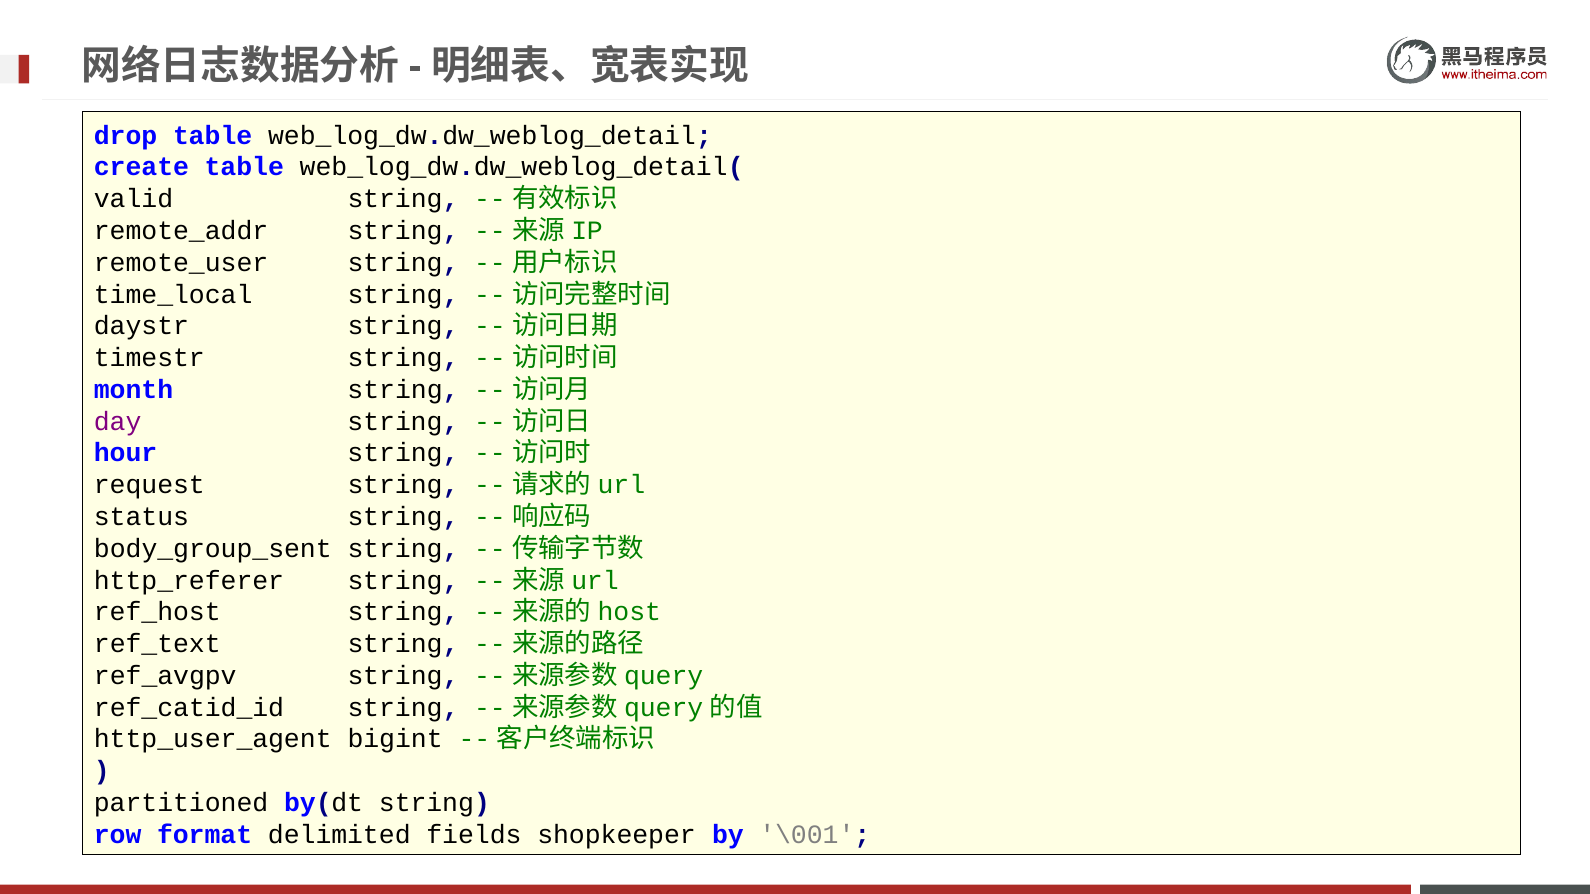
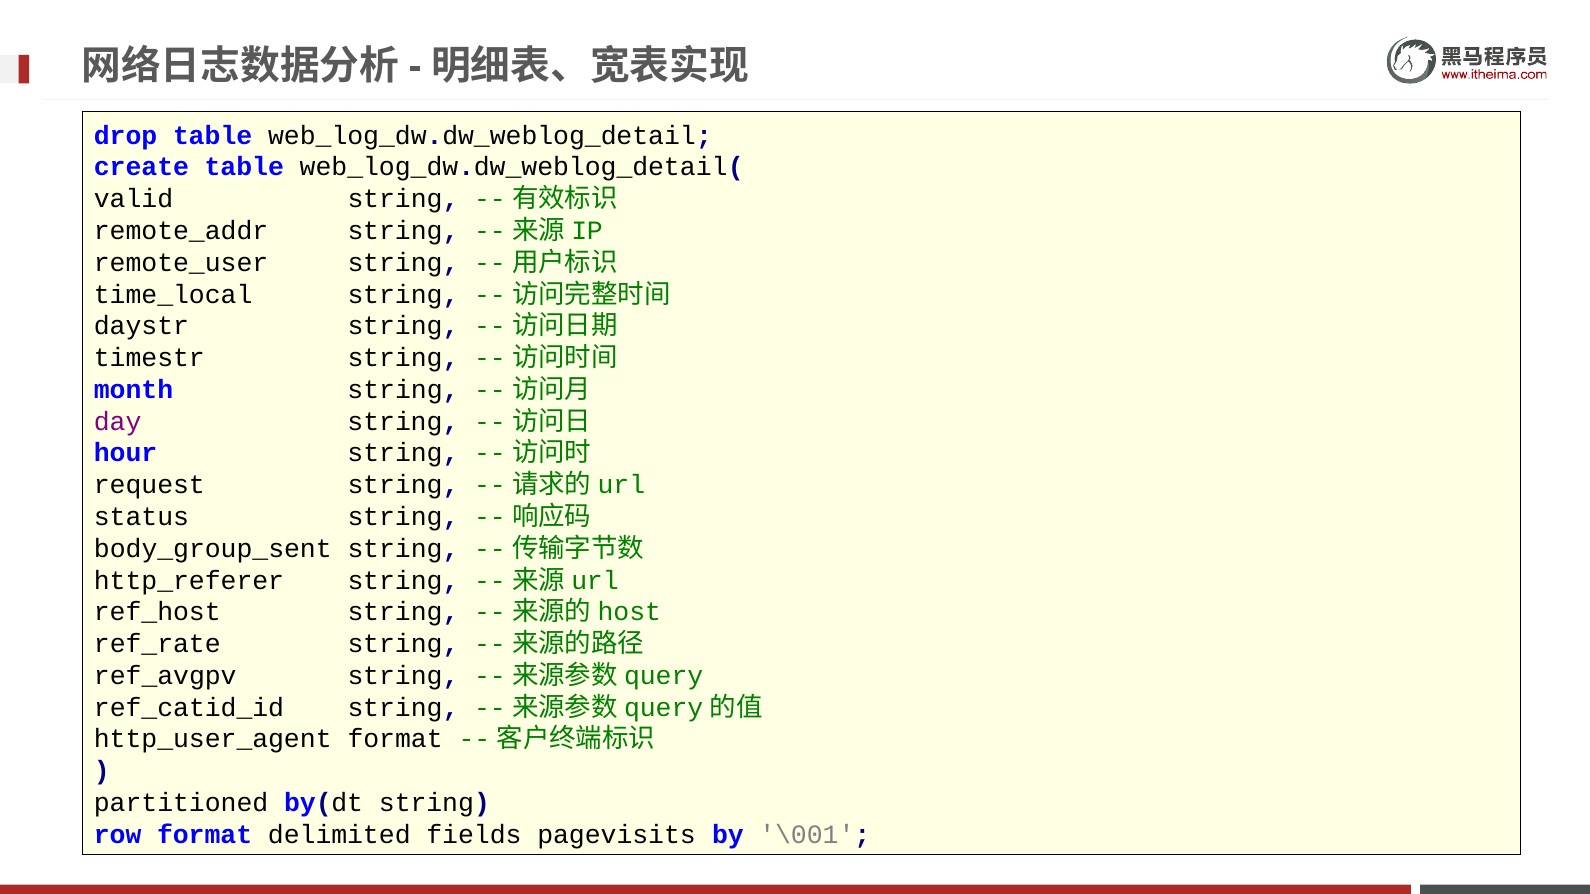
ref_text: ref_text -> ref_rate (157, 644)
http_user_agent bigint: bigint -> format (395, 739)
shopkeeper: shopkeeper -> pagevisits (617, 835)
